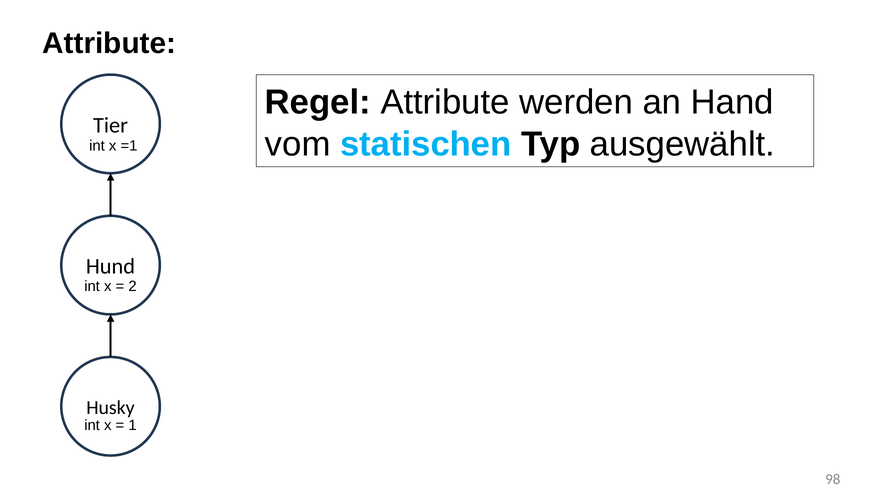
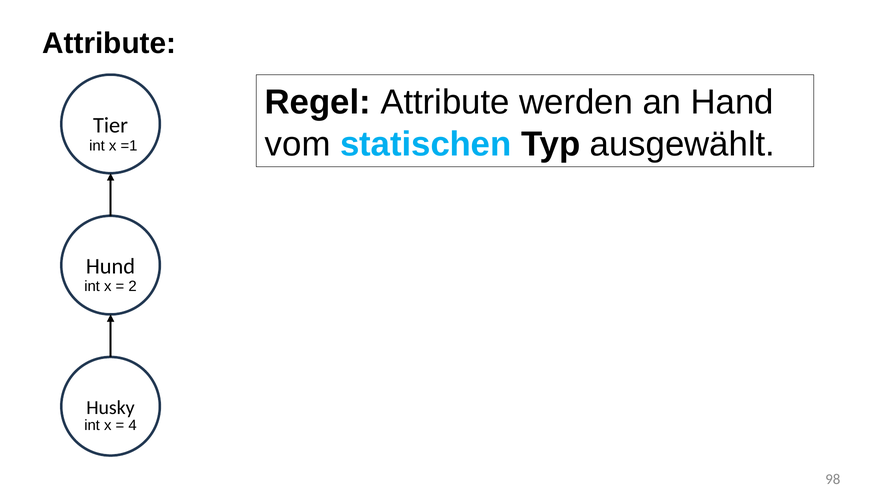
1: 1 -> 4 (133, 425)
